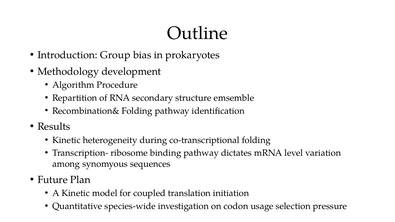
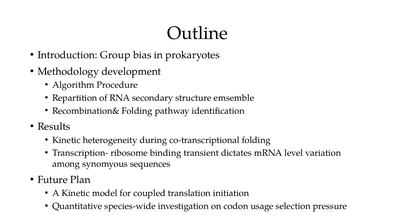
binding pathway: pathway -> transient (201, 153)
